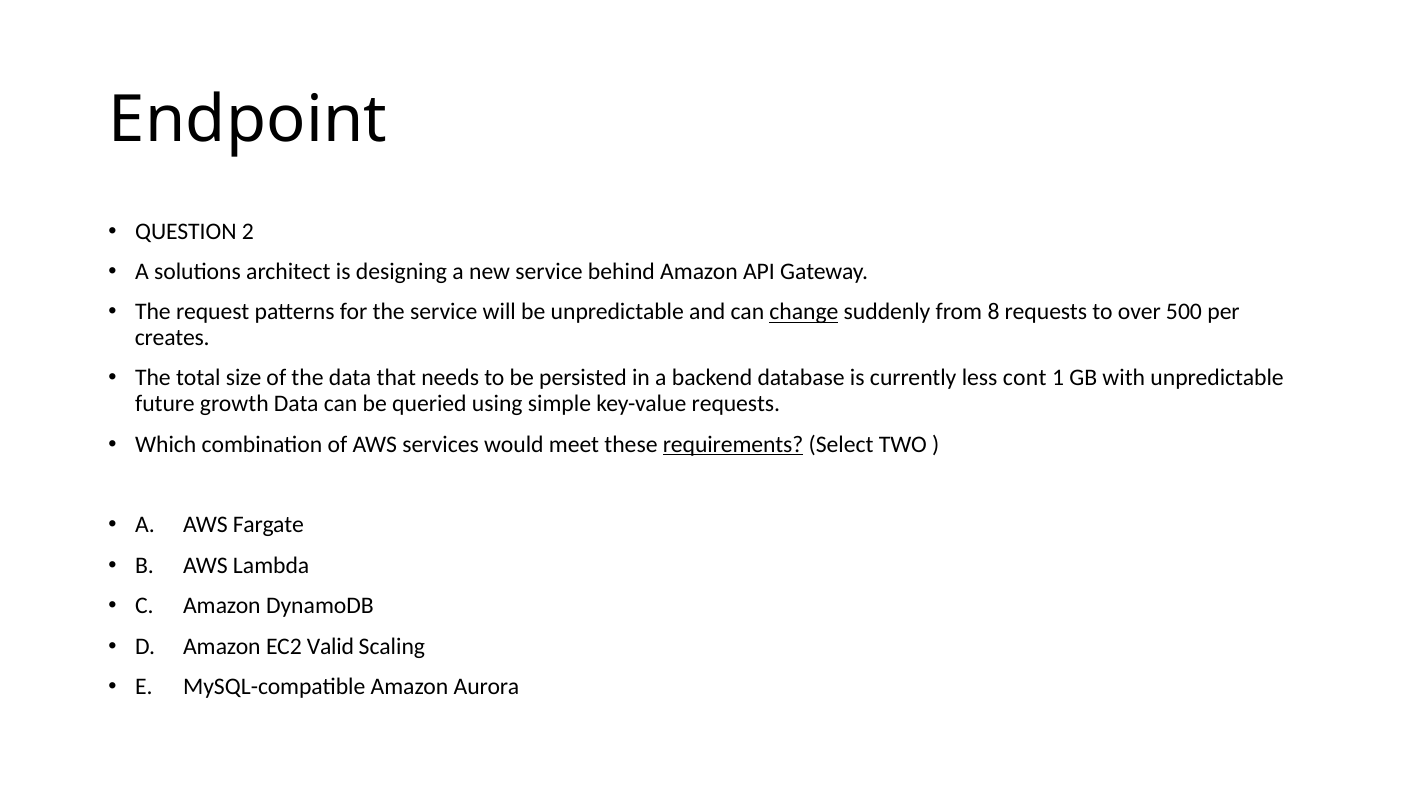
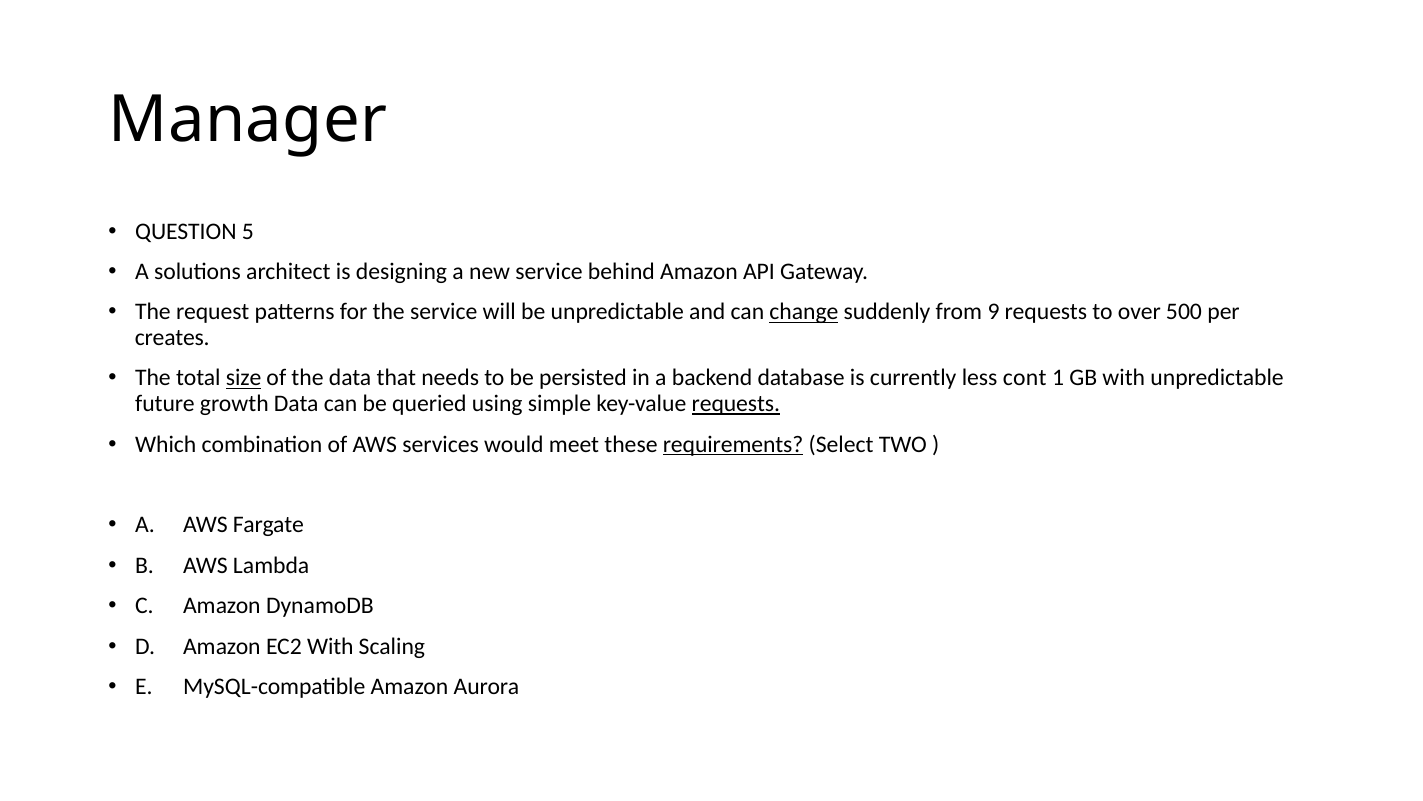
Endpoint: Endpoint -> Manager (248, 120)
2: 2 -> 5 (248, 231)
8: 8 -> 9 (994, 312)
size underline: none -> present (244, 378)
requests underline: none -> present (736, 403)
EC2 Valid: Valid -> With (330, 646)
